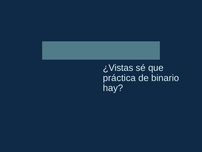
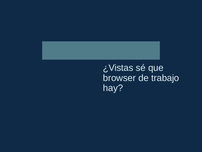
práctica: práctica -> browser (119, 78)
binario: binario -> trabajo (165, 78)
